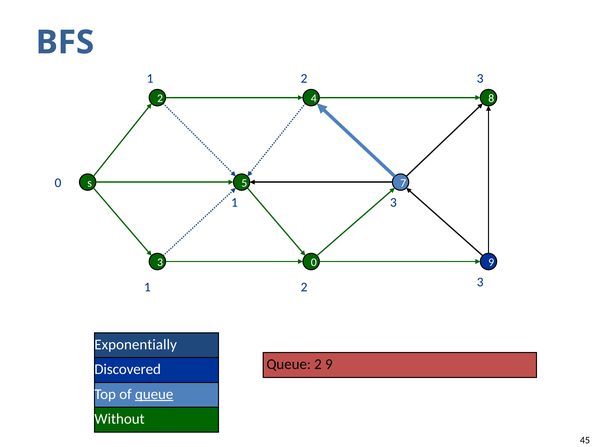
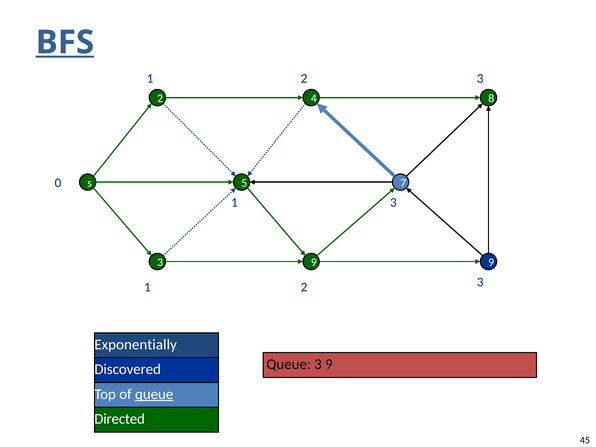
BFS underline: none -> present (65, 42)
0: 0 -> 9 (314, 262)
Queue 2: 2 -> 3 (318, 364)
Without: Without -> Directed (120, 419)
